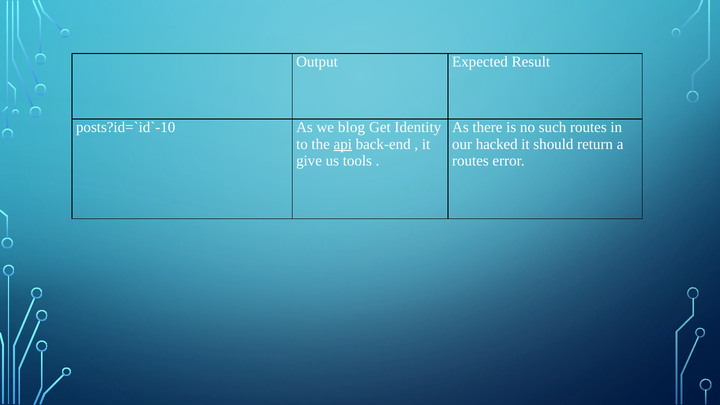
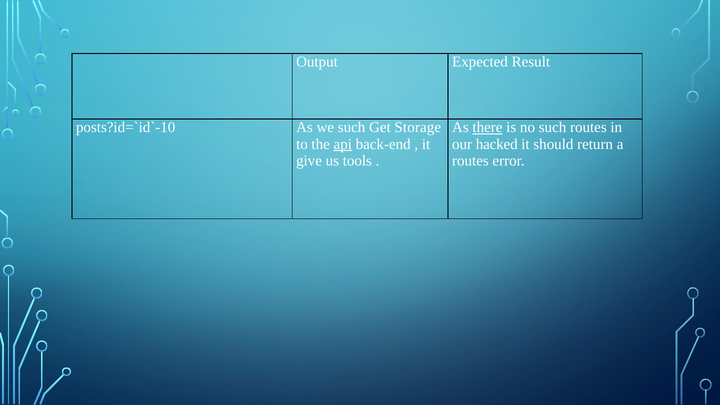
we blog: blog -> such (352, 127)
Identity: Identity -> Storage (418, 127)
there underline: none -> present (487, 127)
